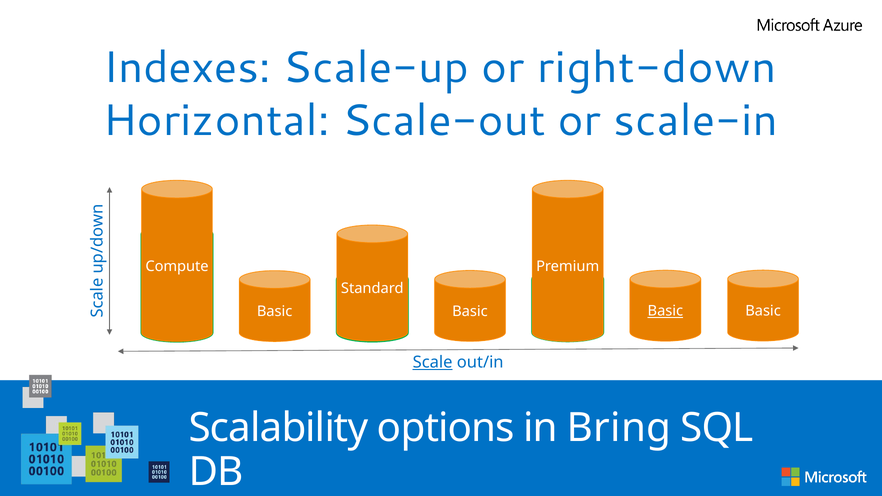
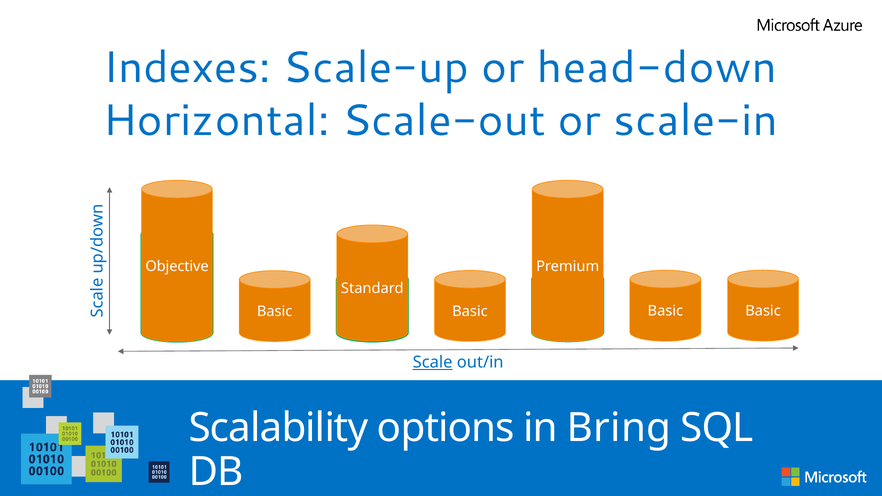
right-down: right-down -> head-down (657, 68)
Compute: Compute -> Objective (177, 266)
Basic underline: present -> none (665, 311)
